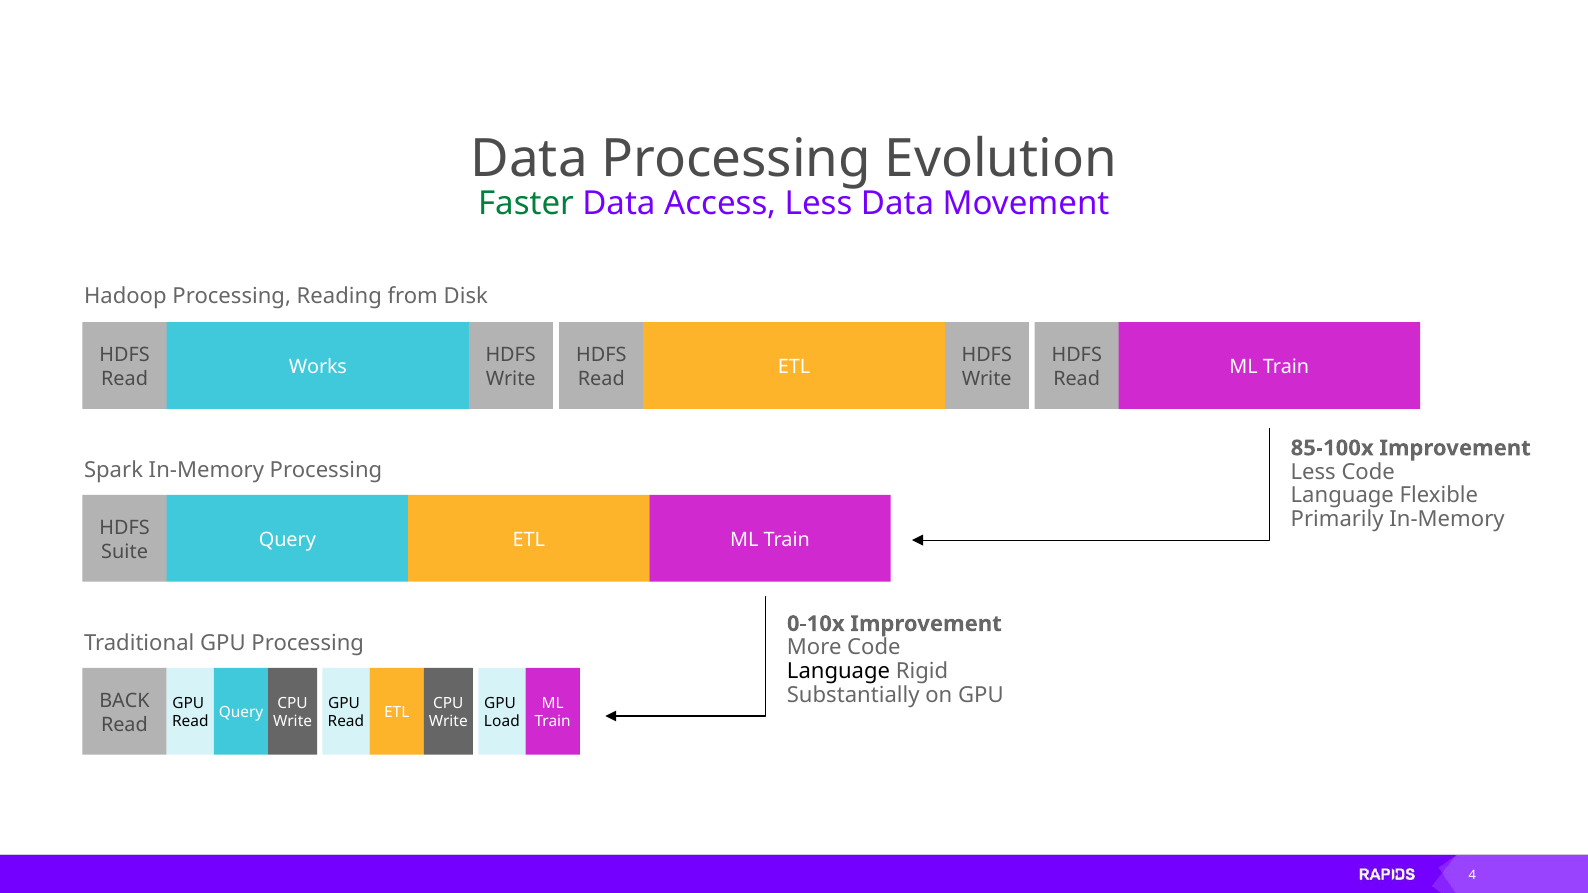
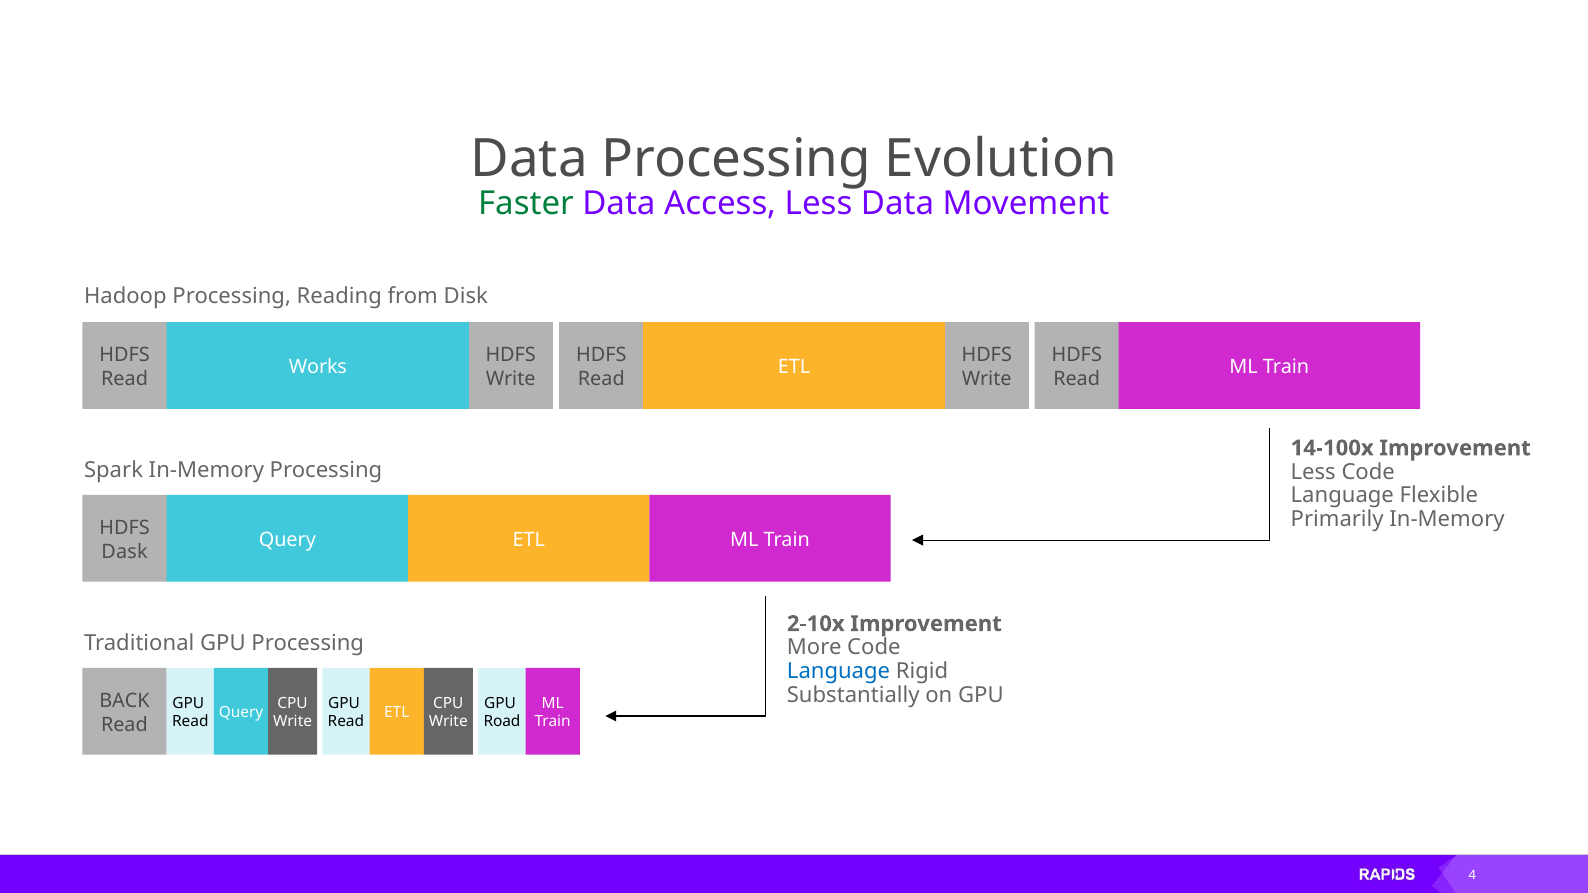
85-100x: 85-100x -> 14-100x (1332, 448)
Suite: Suite -> Dask (125, 552)
0-10x: 0-10x -> 2-10x (816, 624)
Language colour: black -> blue (839, 672)
Load: Load -> Road (502, 722)
